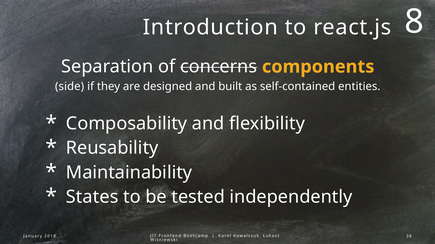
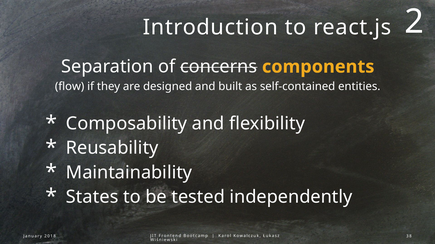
8: 8 -> 2 (414, 22)
side: side -> flow (70, 87)
